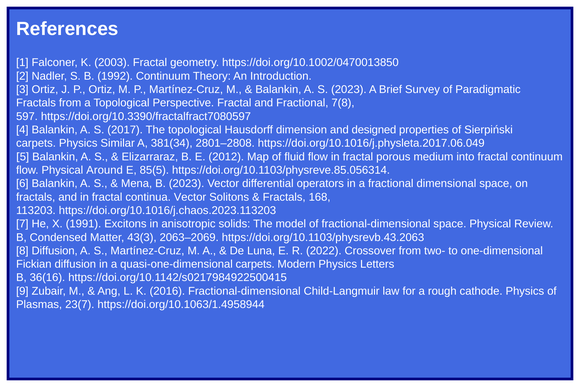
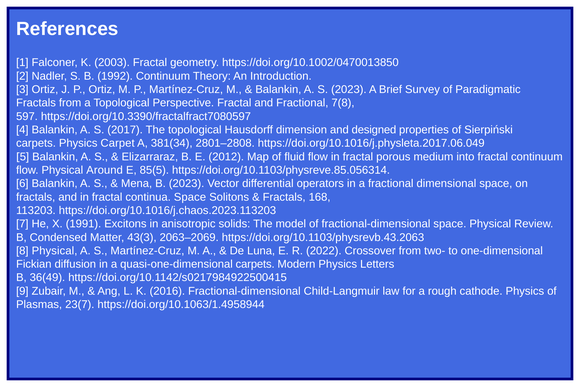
Similar: Similar -> Carpet (118, 143)
continua Vector: Vector -> Space (190, 197)
8 Diffusion: Diffusion -> Physical (55, 251)
36(16: 36(16 -> 36(49 (47, 277)
